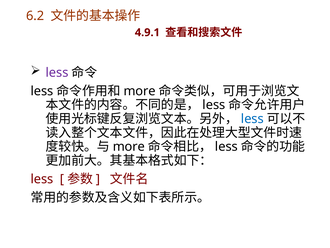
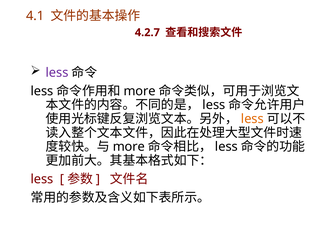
6.2: 6.2 -> 4.1 (35, 16)
4.9.1: 4.9.1 -> 4.2.7 (147, 32)
less colour: blue -> orange (252, 119)
